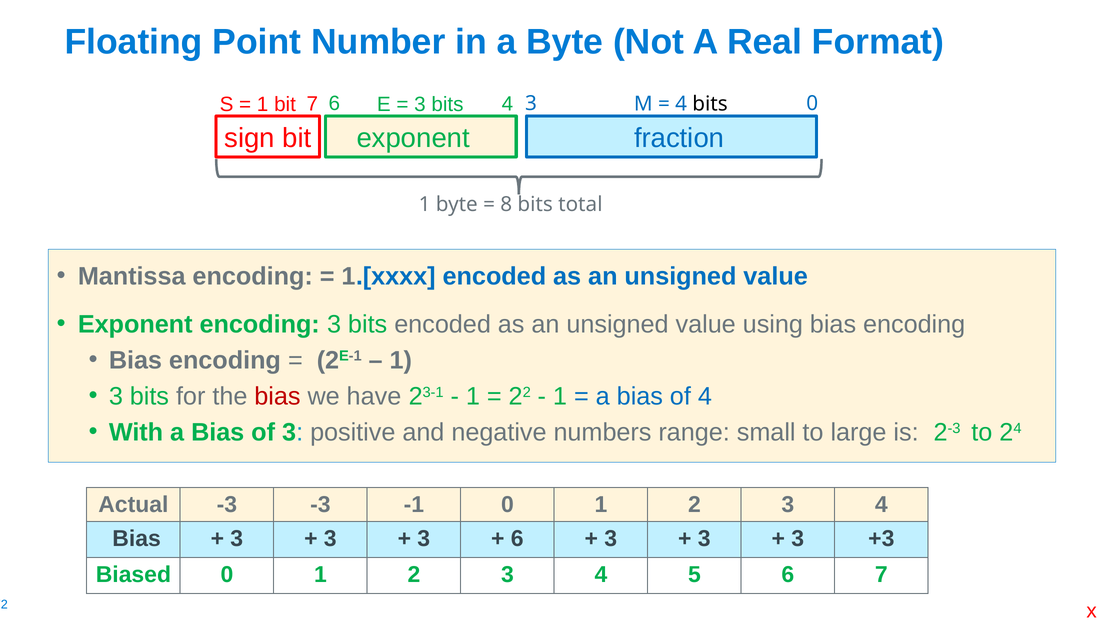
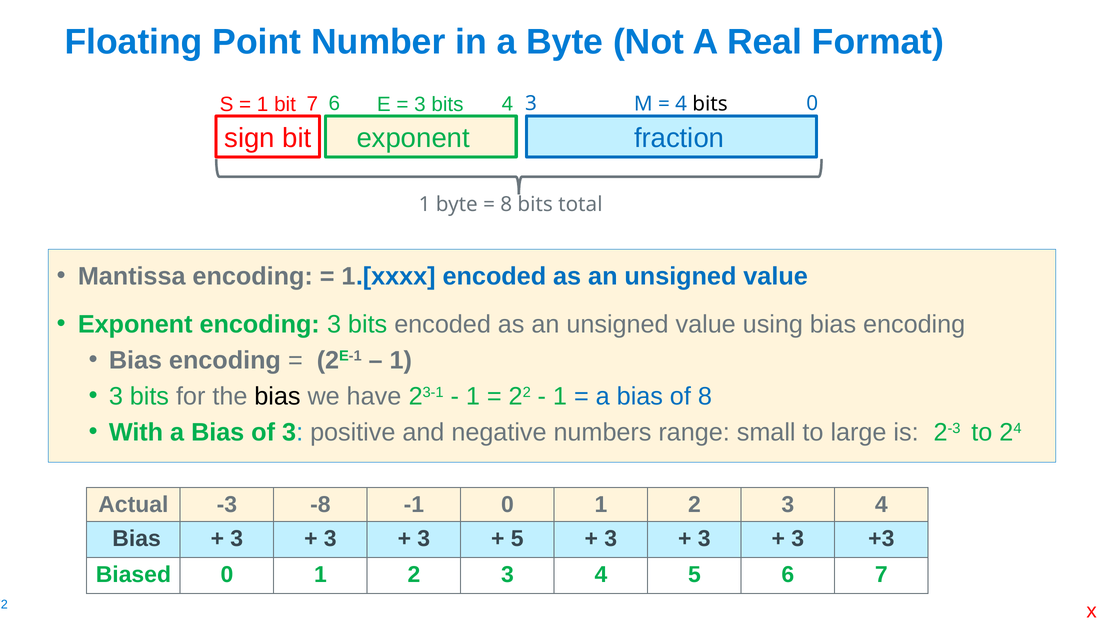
bias colour: red -> black (277, 396)
of 4: 4 -> 8 (705, 396)
-3 -3: -3 -> -8 (320, 505)
6: 6 -> 5 (517, 539)
